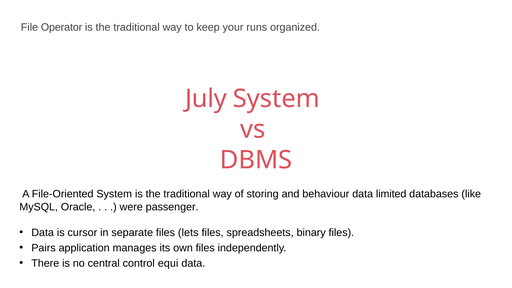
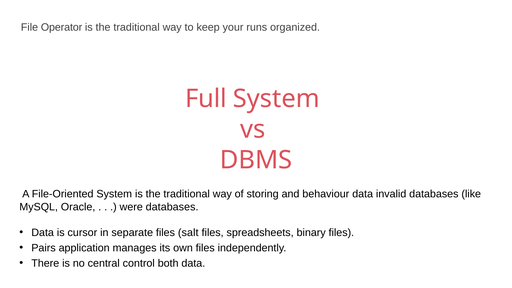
July: July -> Full (206, 99)
limited: limited -> invalid (391, 194)
were passenger: passenger -> databases (172, 207)
lets: lets -> salt (188, 232)
equi: equi -> both (168, 263)
